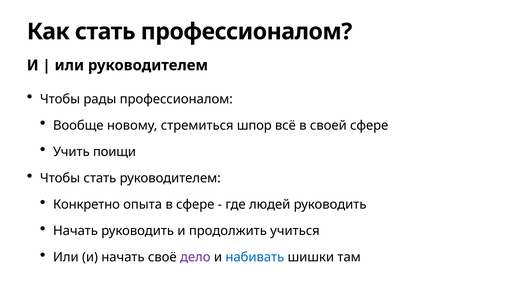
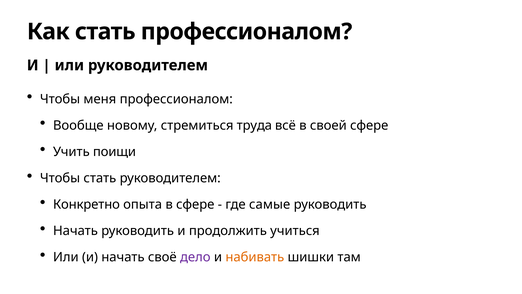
рады: рады -> меня (100, 99)
шпор: шпор -> труда (254, 125)
людей: людей -> самые (270, 204)
набивать colour: blue -> orange (255, 257)
